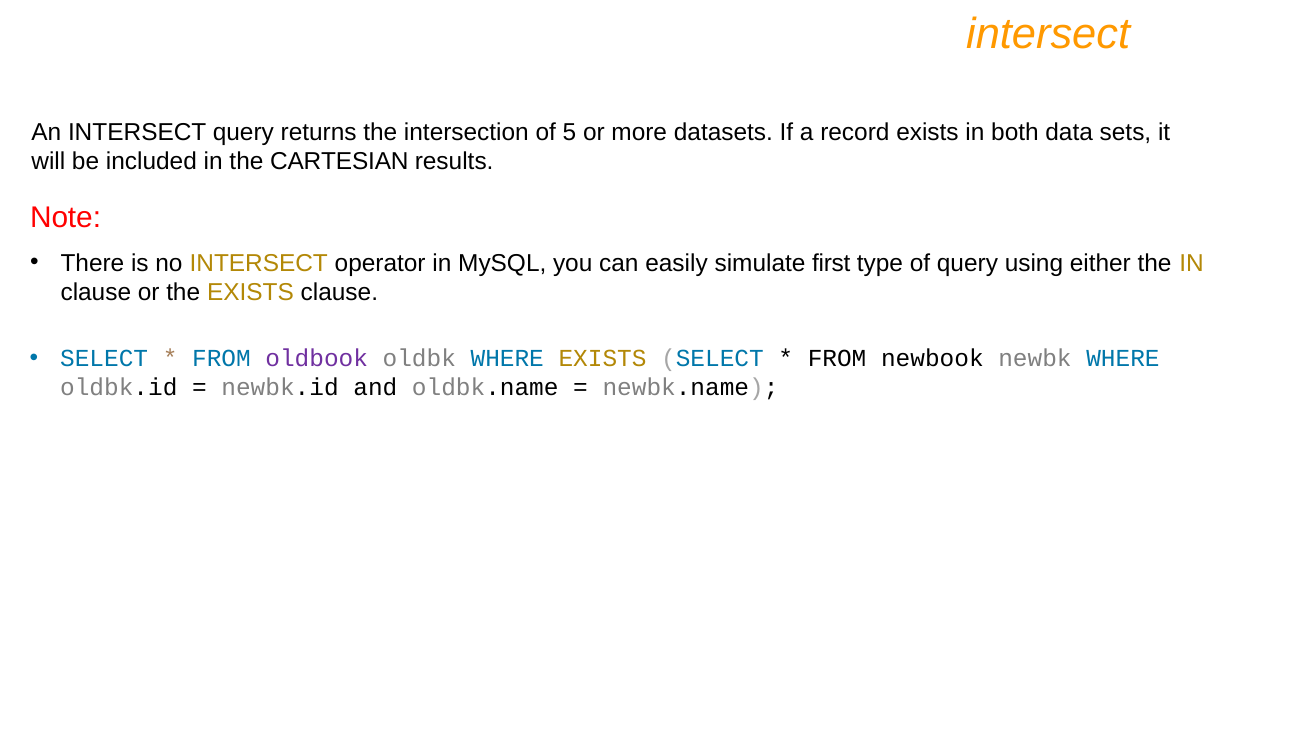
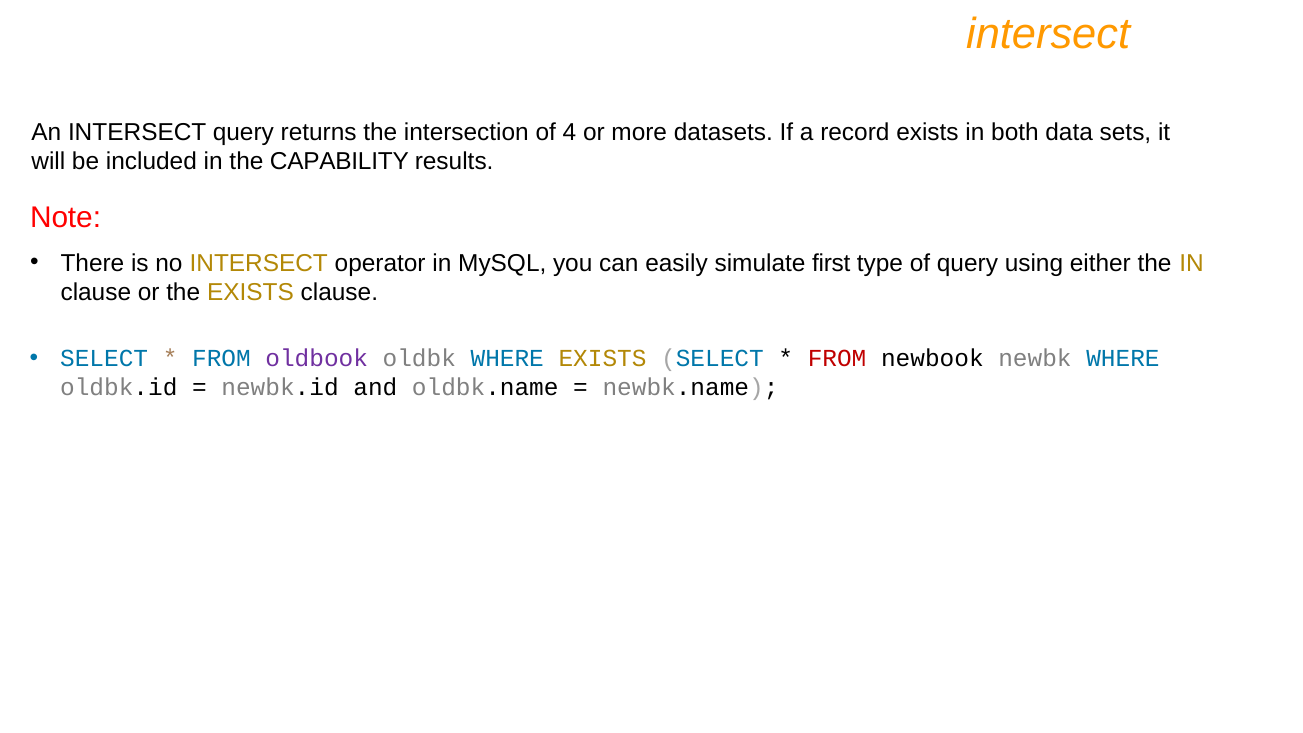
5: 5 -> 4 (569, 132)
CARTESIAN: CARTESIAN -> CAPABILITY (339, 161)
FROM colour: black -> red (837, 359)
